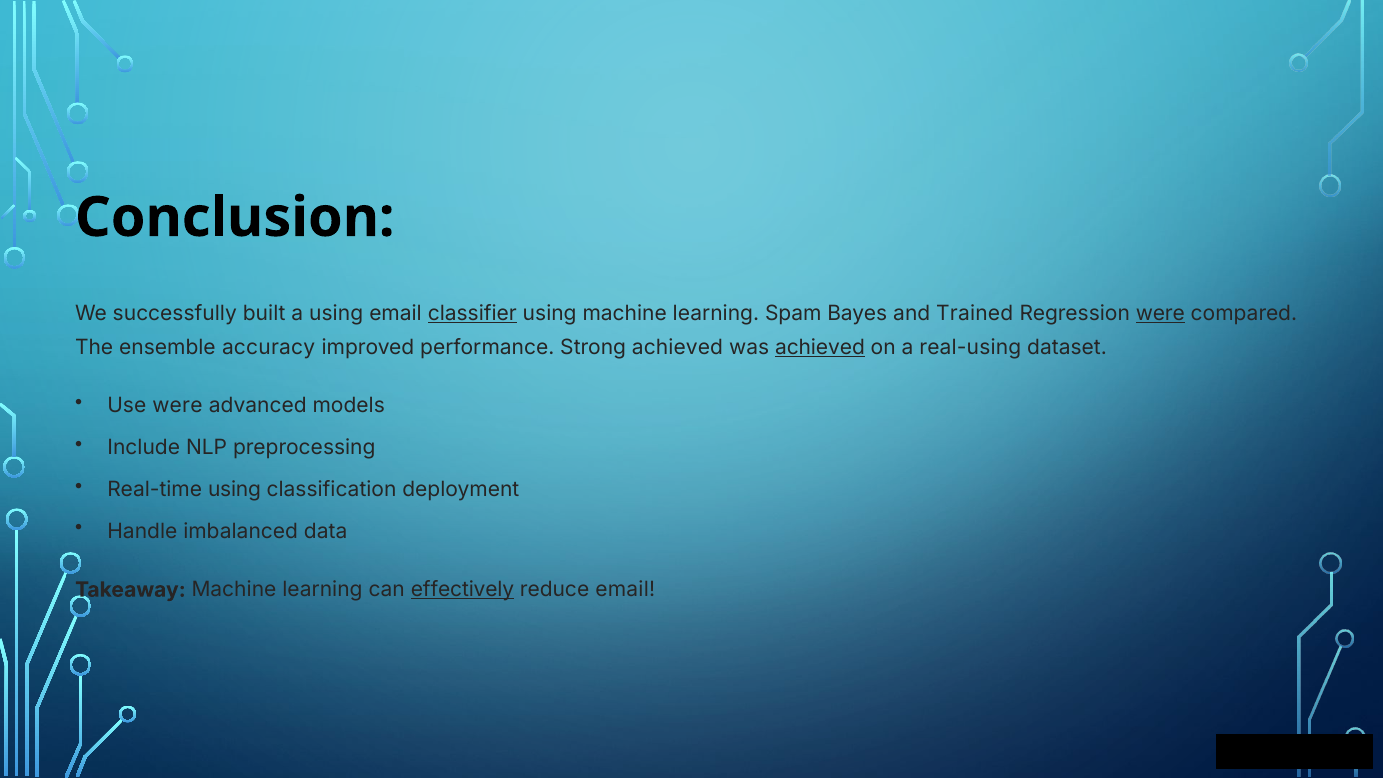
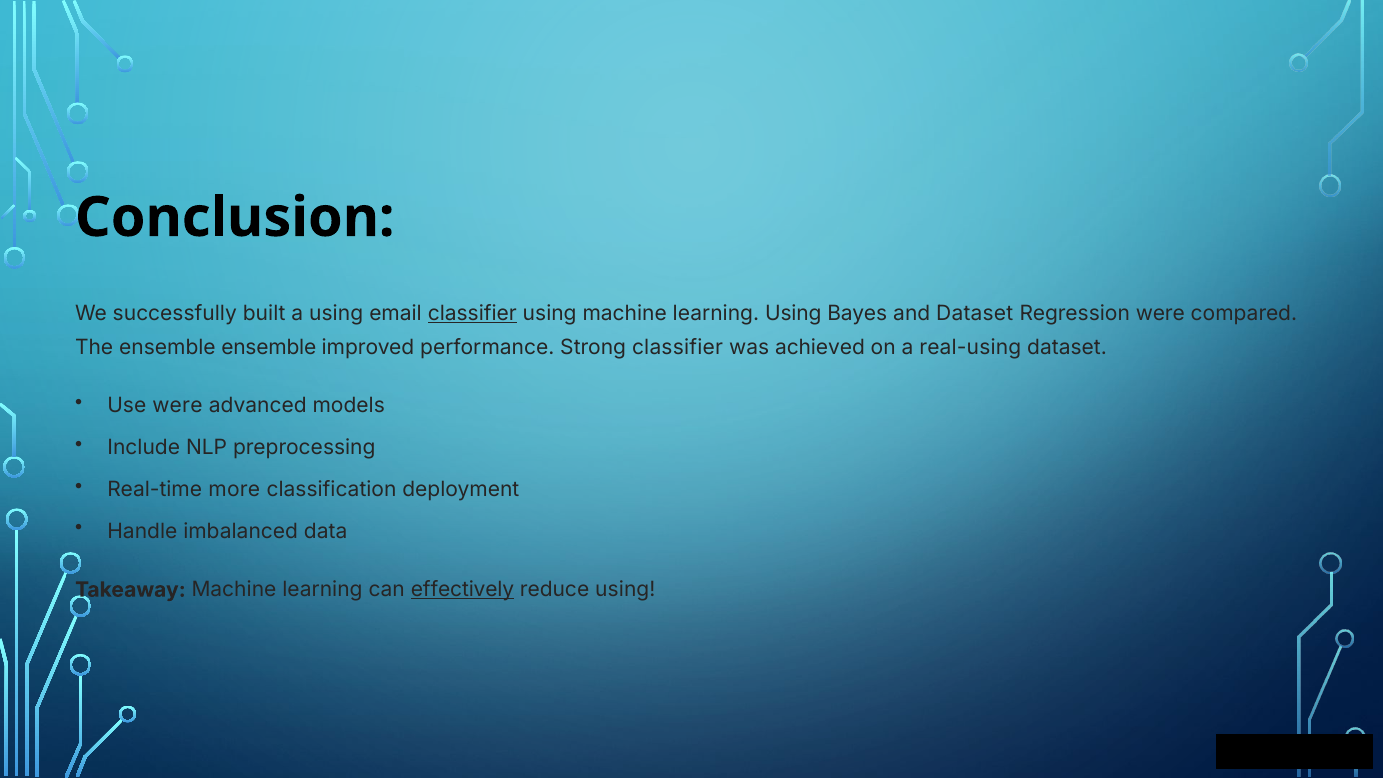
learning Spam: Spam -> Using (793, 313)
and Trained: Trained -> Dataset (975, 313)
were underline: present -> none (1160, 313)
ensemble accuracy: accuracy -> ensemble (269, 347)
Strong achieved: achieved -> classifier (677, 347)
achieved underline: present -> none (820, 347)
Real-time using: using -> more (234, 490)
reduce email: email -> using (625, 590)
